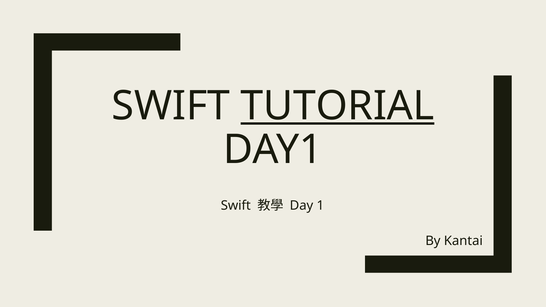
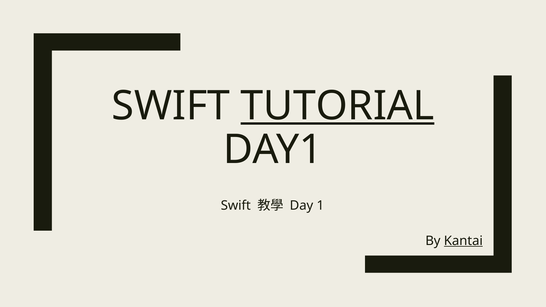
Kantai underline: none -> present (463, 241)
